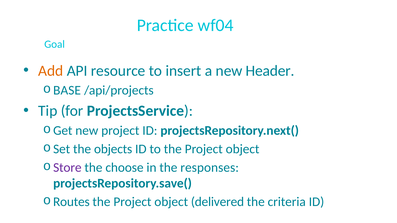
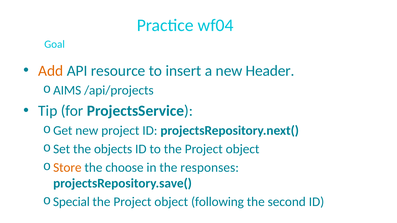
BASE: BASE -> AIMS (67, 91)
Store colour: purple -> orange (67, 168)
Routes: Routes -> Special (71, 202)
delivered: delivered -> following (217, 202)
criteria: criteria -> second (287, 202)
